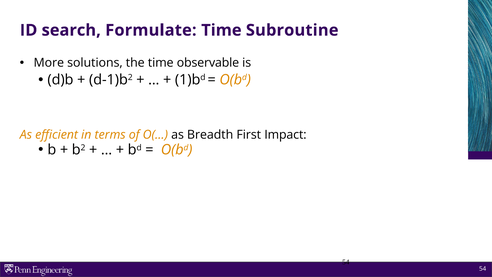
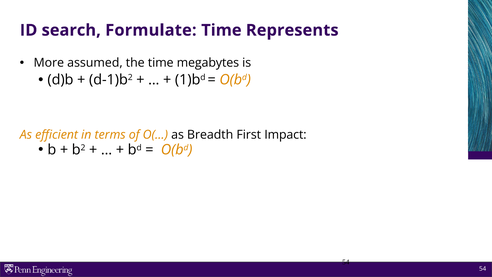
Subroutine: Subroutine -> Represents (292, 30)
solutions: solutions -> assumed (95, 63)
observable: observable -> megabytes (208, 63)
